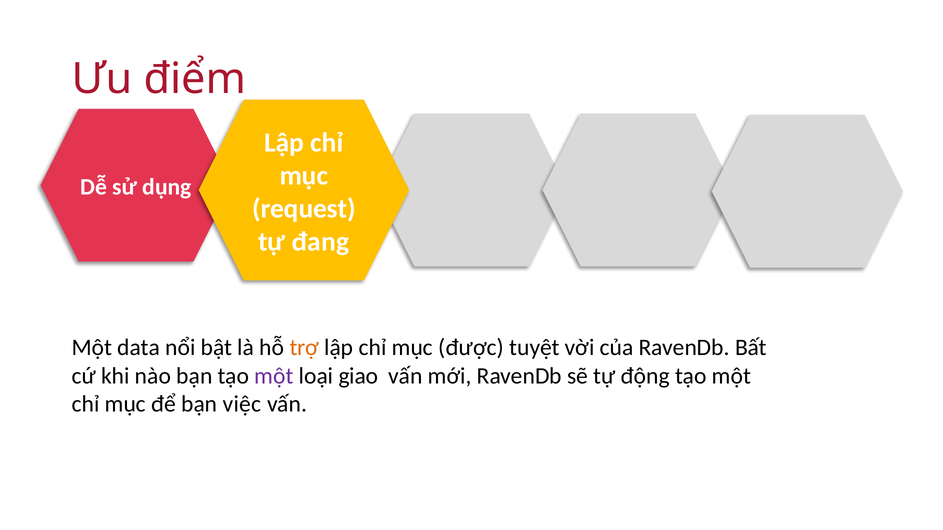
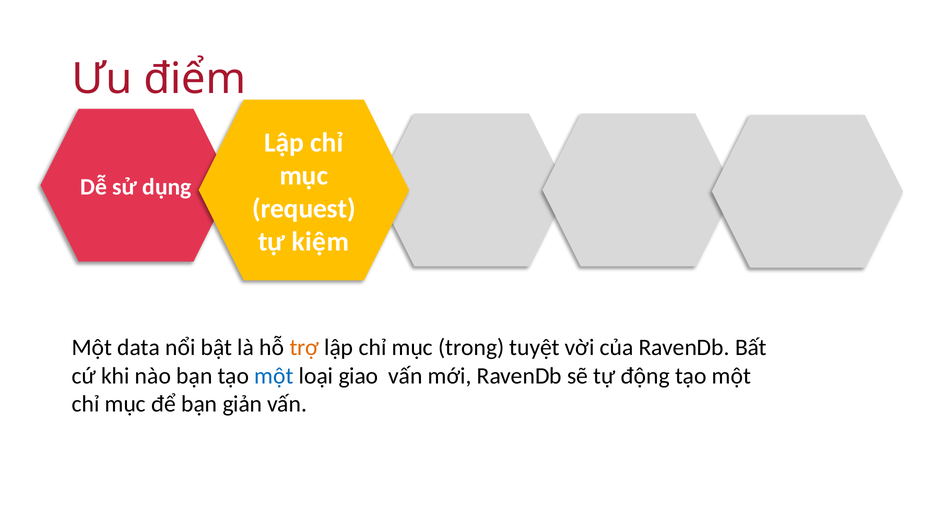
đang: đang -> kiệm (320, 242)
được: được -> trong (471, 348)
một colour: purple -> blue (274, 376)
việc: việc -> giản (242, 405)
